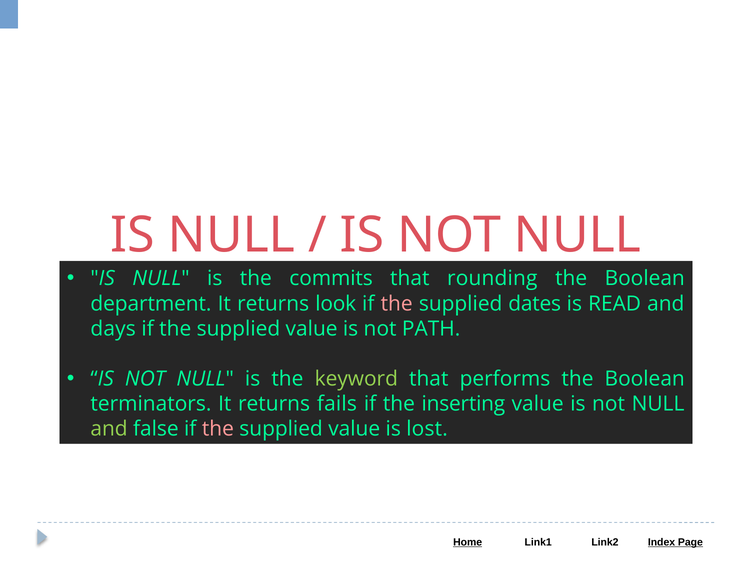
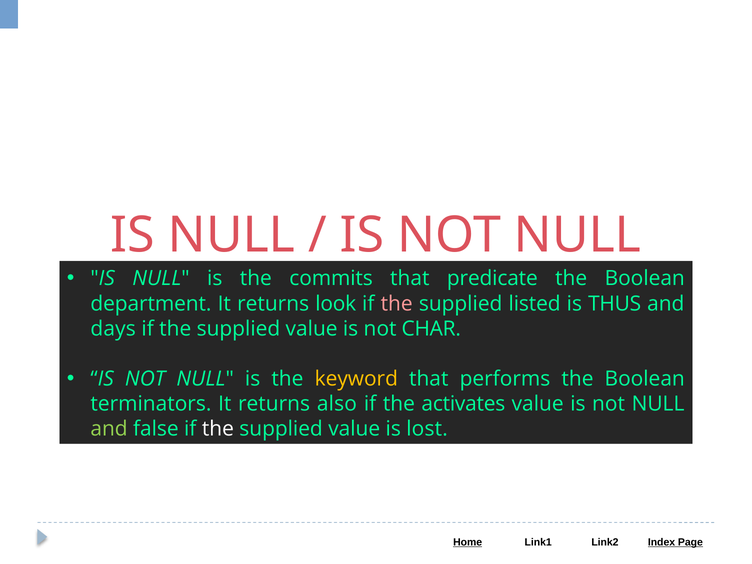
rounding: rounding -> predicate (492, 279)
dates: dates -> listed (535, 304)
READ: READ -> THUS (615, 304)
PATH: PATH -> CHAR (431, 329)
keyword colour: light green -> yellow (356, 379)
fails: fails -> also (337, 404)
inserting: inserting -> activates (463, 404)
the colour: pink -> white (218, 429)
